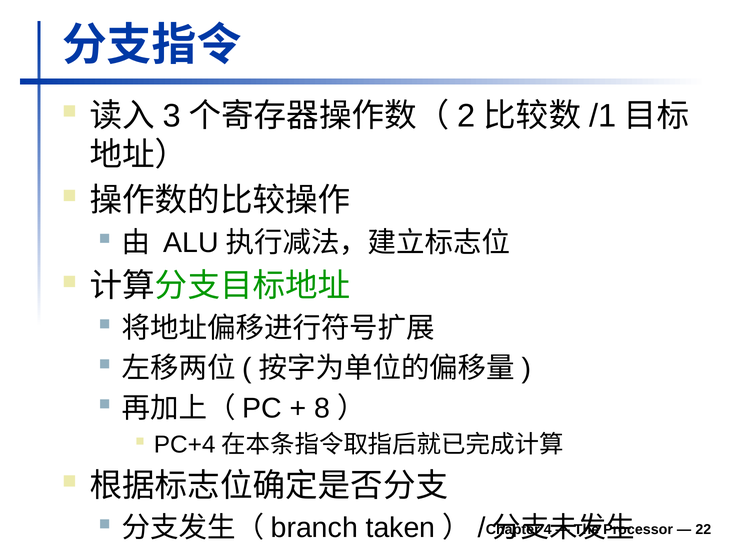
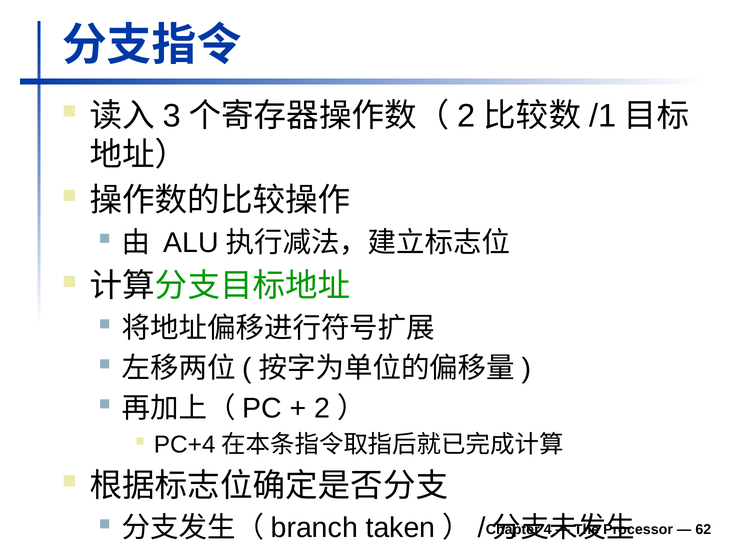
8: 8 -> 2 (322, 408)
22: 22 -> 62 (703, 529)
